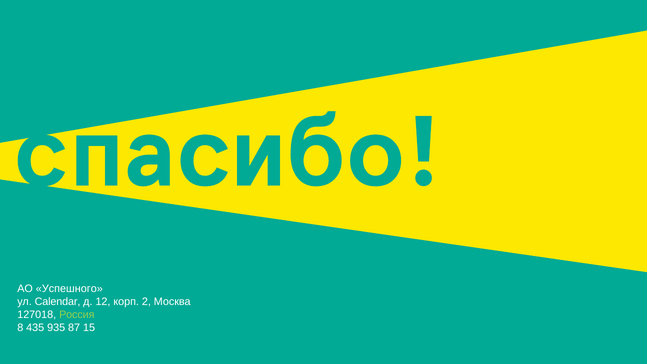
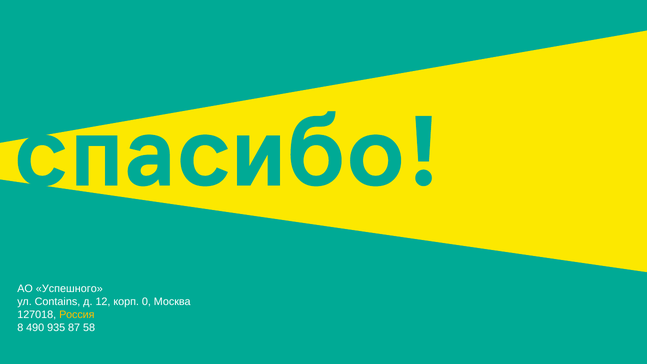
Calendar: Calendar -> Contains (57, 302)
2: 2 -> 0 (146, 302)
Россия colour: light green -> yellow (77, 315)
435: 435 -> 490 (35, 328)
15: 15 -> 58 (89, 328)
